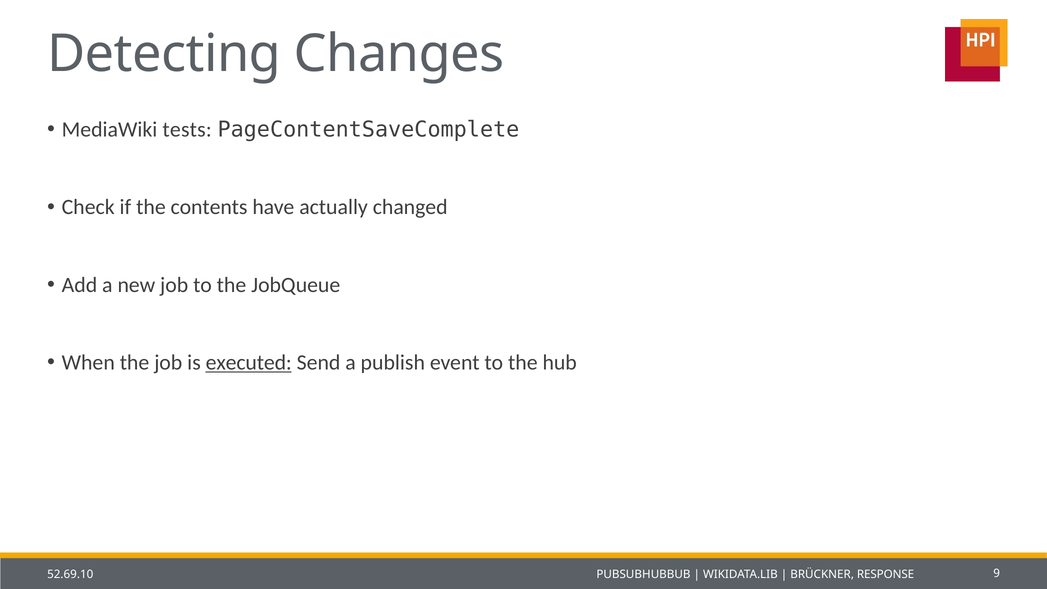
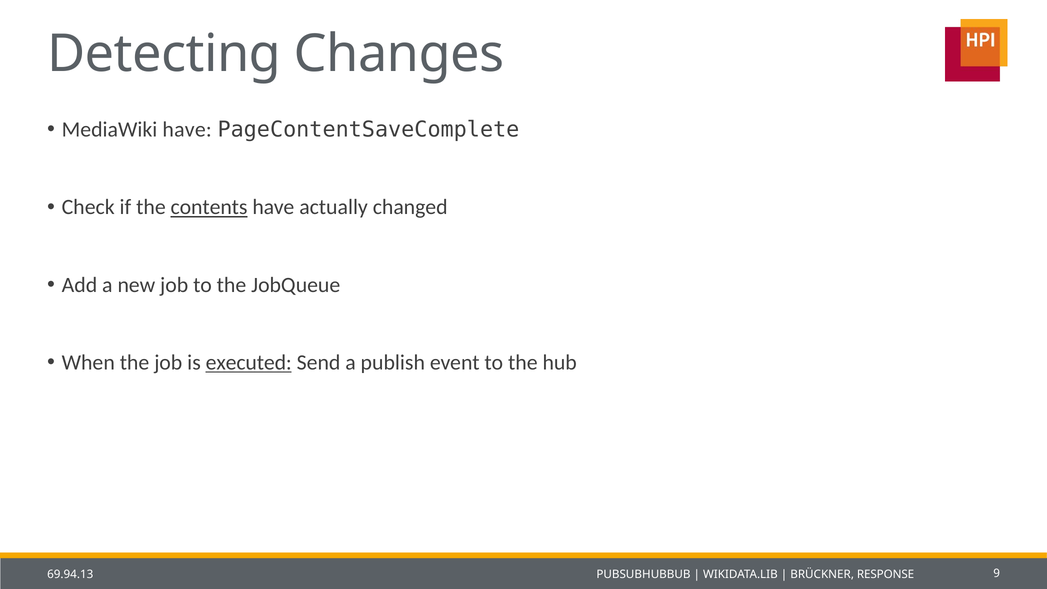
MediaWiki tests: tests -> have (187, 130)
contents underline: none -> present (209, 207)
52.69.10: 52.69.10 -> 69.94.13 (70, 574)
